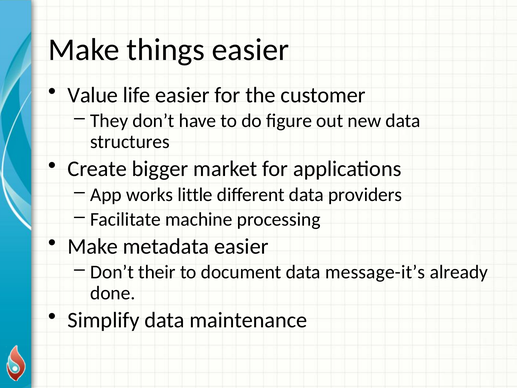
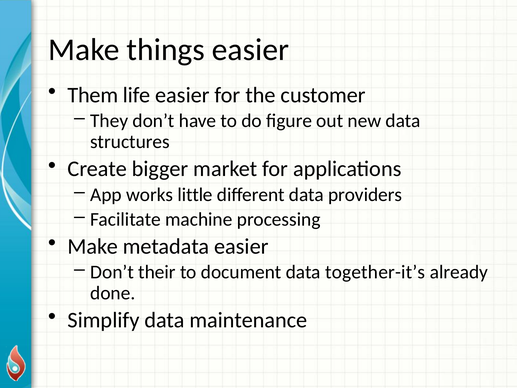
Value: Value -> Them (93, 95)
message-it’s: message-it’s -> together-it’s (375, 272)
